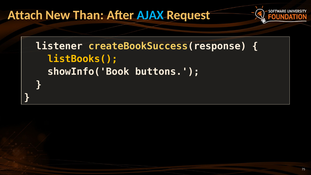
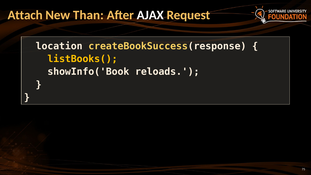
AJAX colour: light blue -> white (150, 15)
listener: listener -> location (59, 46)
buttons: buttons -> reloads (167, 72)
